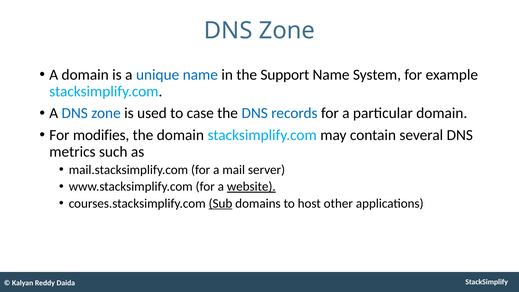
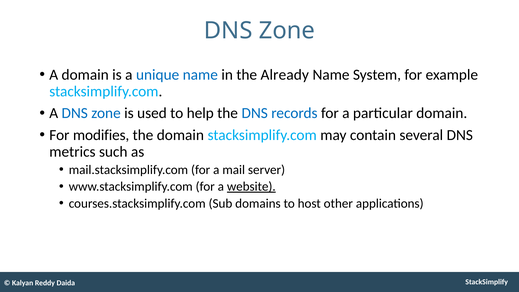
Support: Support -> Already (285, 75)
case: case -> help (200, 113)
Sub underline: present -> none (220, 203)
